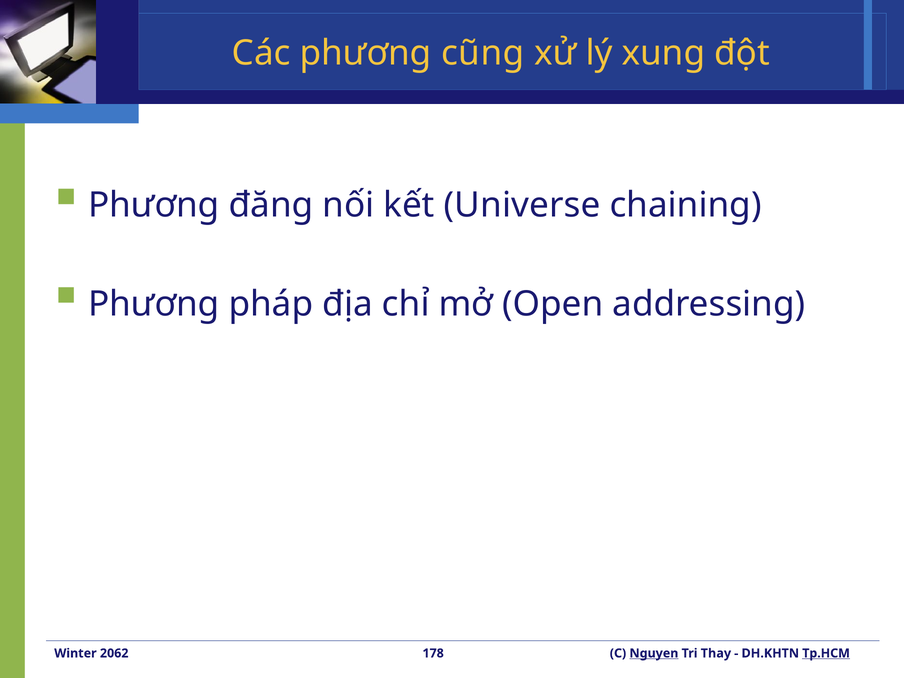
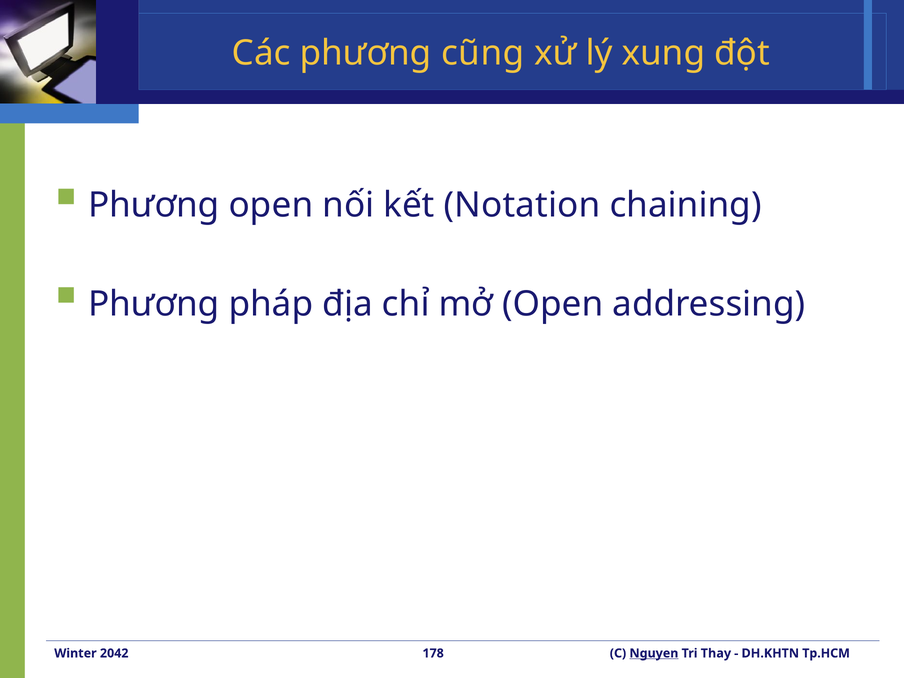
Phương đăng: đăng -> open (271, 205)
Universe: Universe -> Notation (522, 205)
2062: 2062 -> 2042 (114, 653)
Tp.HCM underline: present -> none (826, 653)
